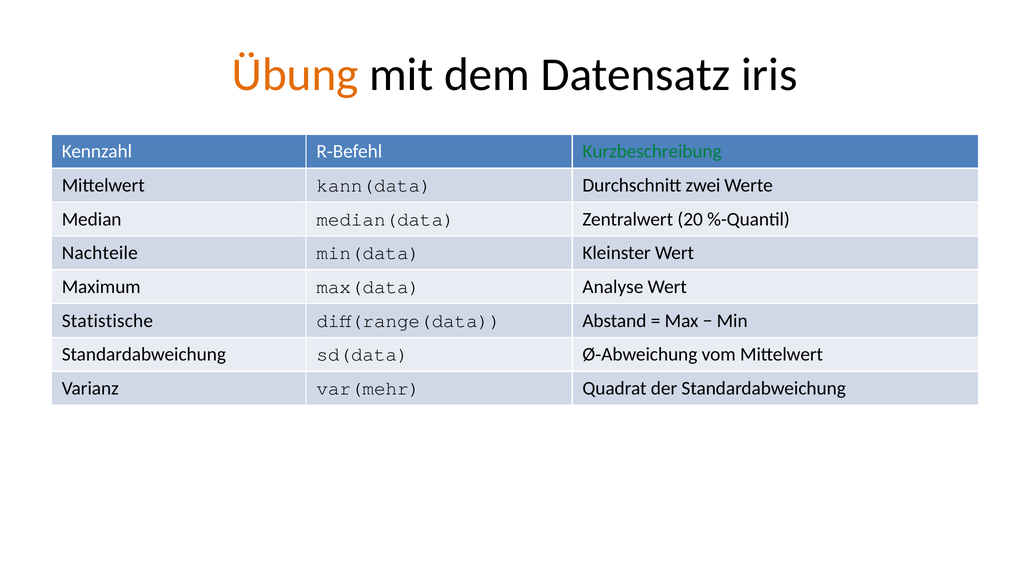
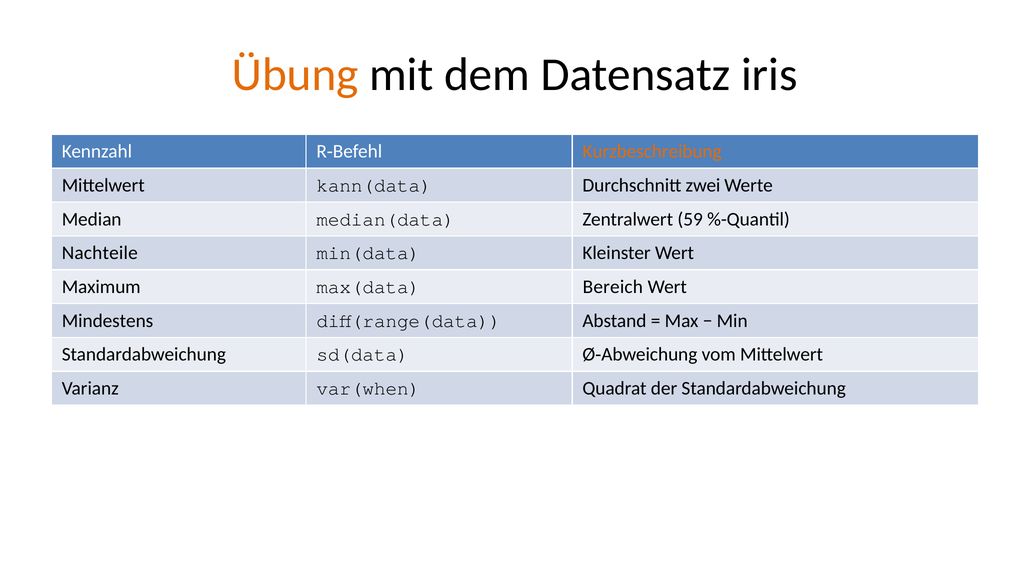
Kurzbeschreibung colour: green -> orange (652, 152)
20: 20 -> 59 (690, 219)
Analyse: Analyse -> Bereich (613, 287)
Statistische: Statistische -> Mindestens (108, 321)
var(mehr: var(mehr -> var(when (368, 389)
